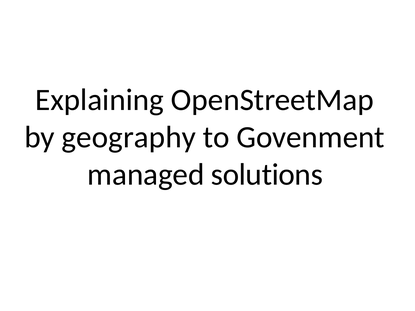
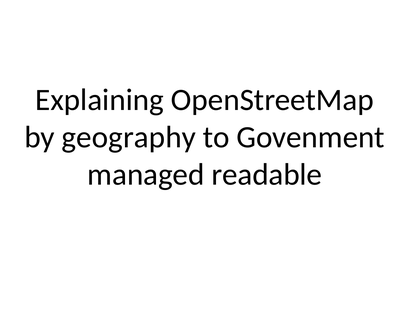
solutions: solutions -> readable (267, 175)
